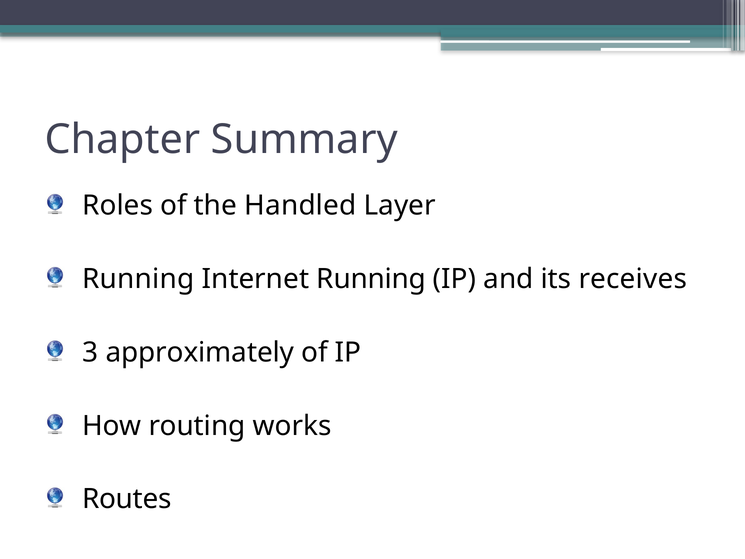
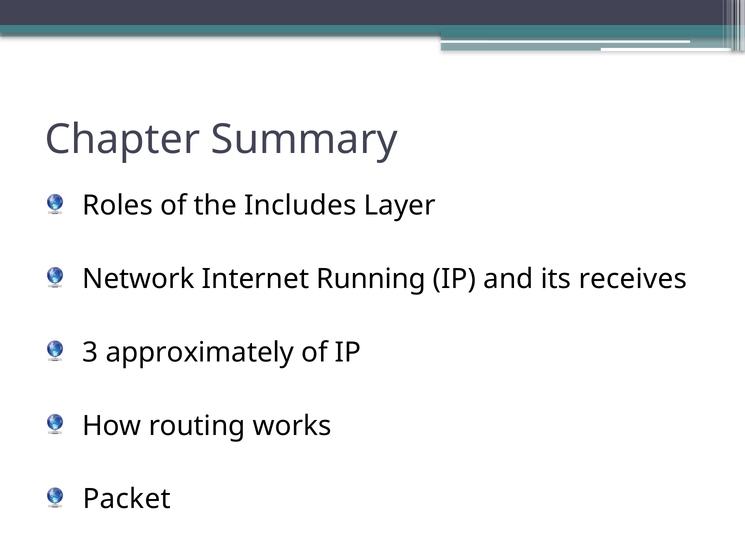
Handled: Handled -> Includes (300, 206)
Running: Running -> Network (139, 279)
Routes: Routes -> Packet (127, 499)
